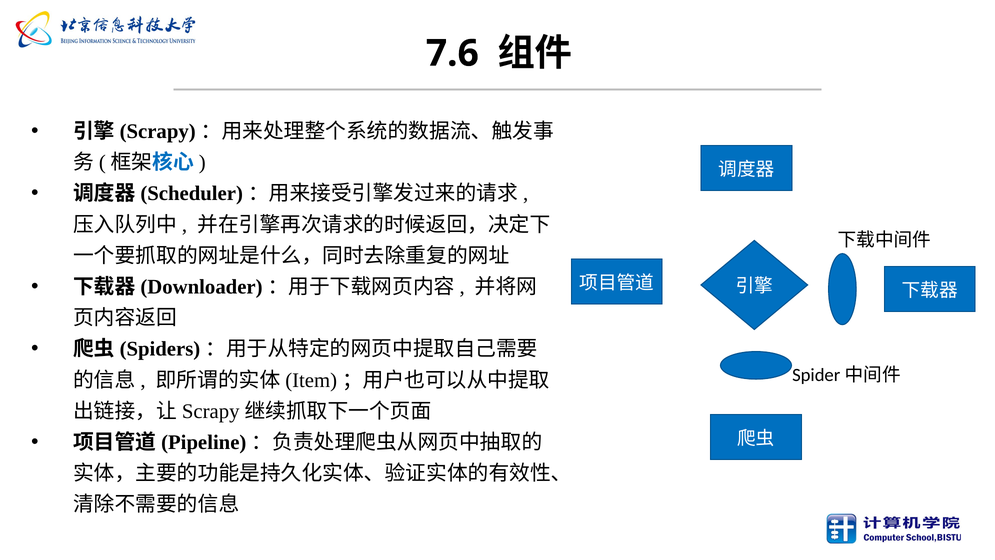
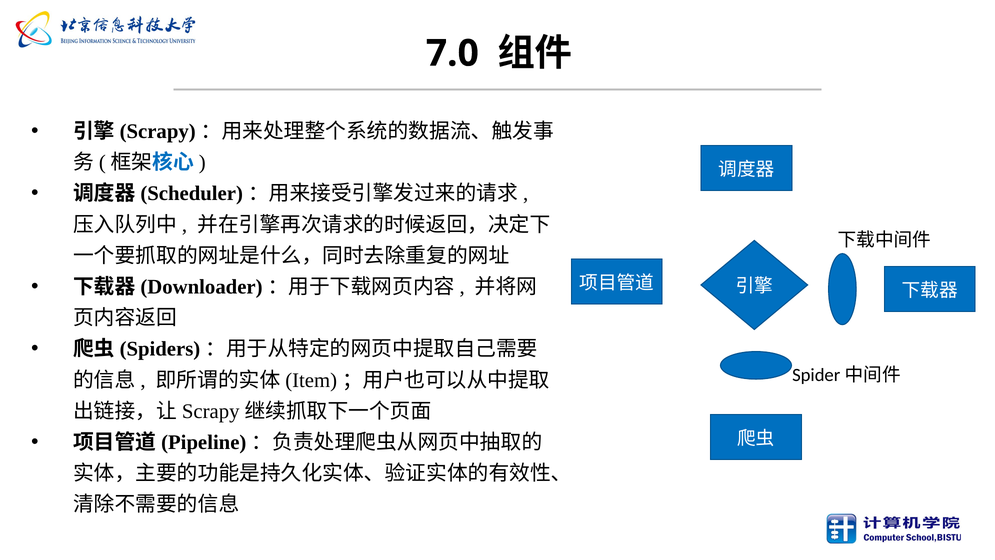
7.6: 7.6 -> 7.0 (452, 53)
